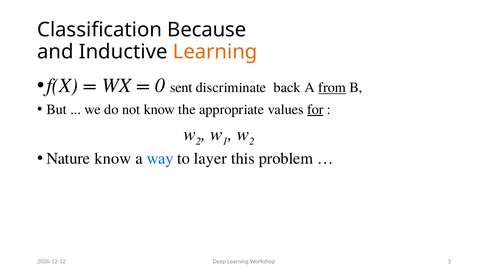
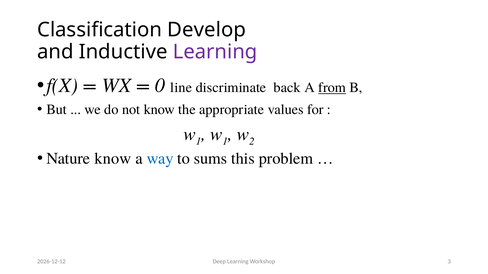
Because: Because -> Develop (207, 30)
Learning colour: orange -> purple (215, 52)
sent: sent -> line (181, 88)
for underline: present -> none (315, 110)
2: 2 -> 1 (198, 141)
layer: layer -> sums (211, 159)
